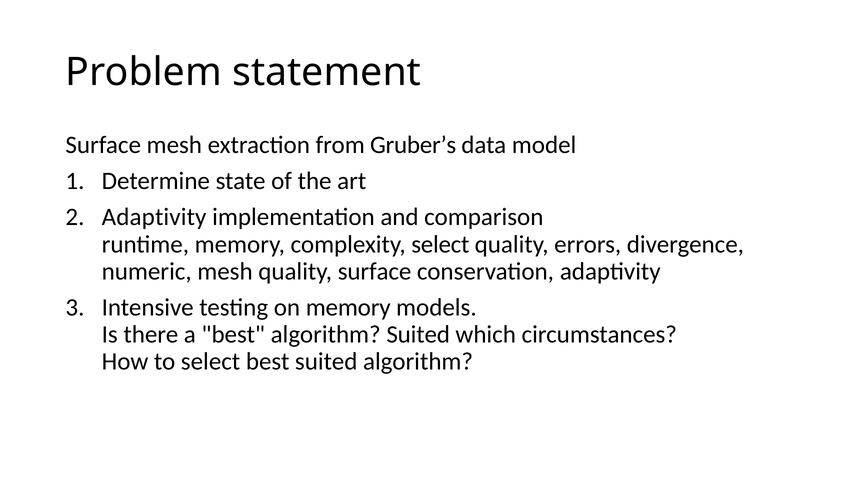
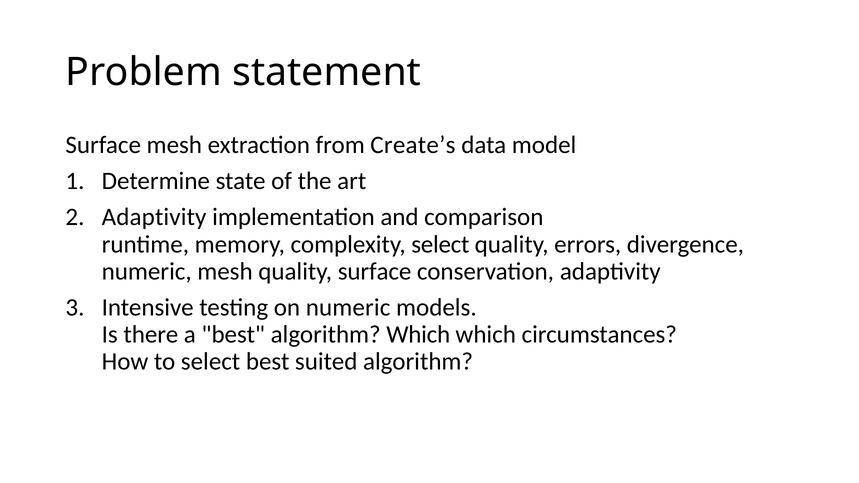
Gruber’s: Gruber’s -> Create’s (413, 145)
on memory: memory -> numeric (348, 307)
algorithm Suited: Suited -> Which (418, 334)
